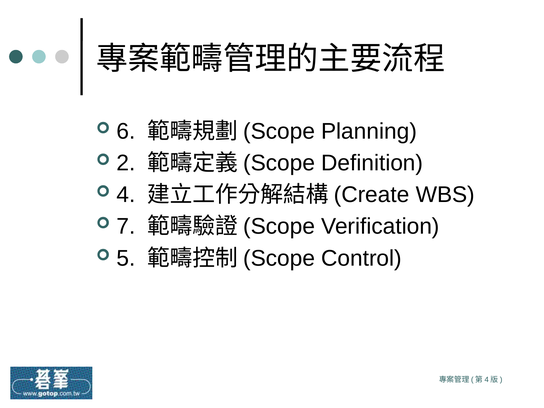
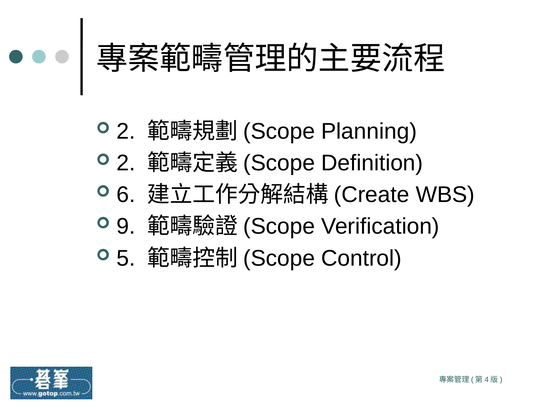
6: 6 -> 2 (126, 131)
4: 4 -> 6 (126, 195)
7: 7 -> 9 (126, 226)
